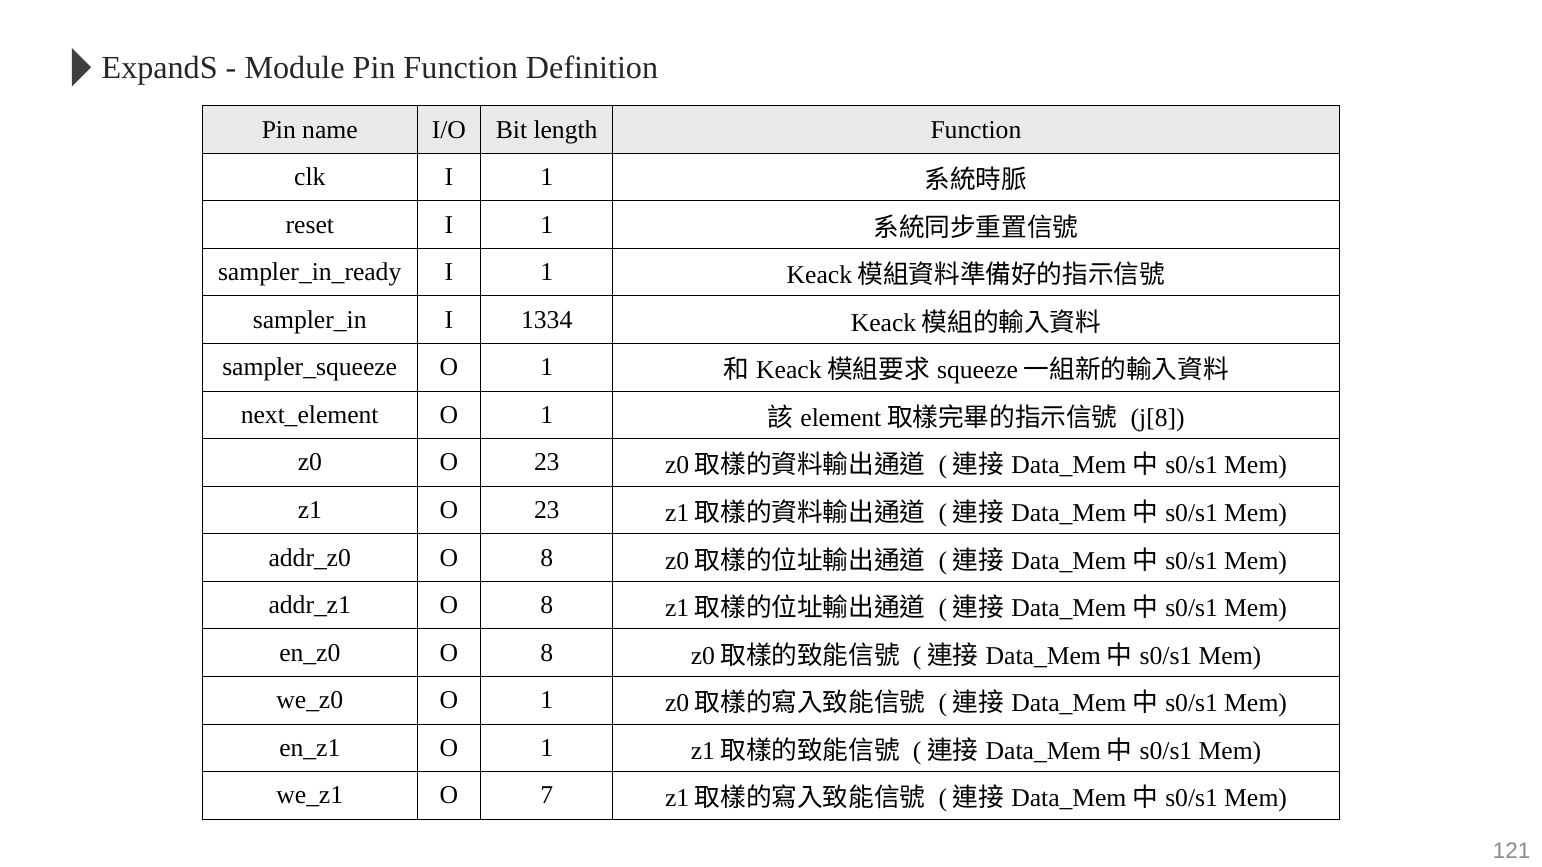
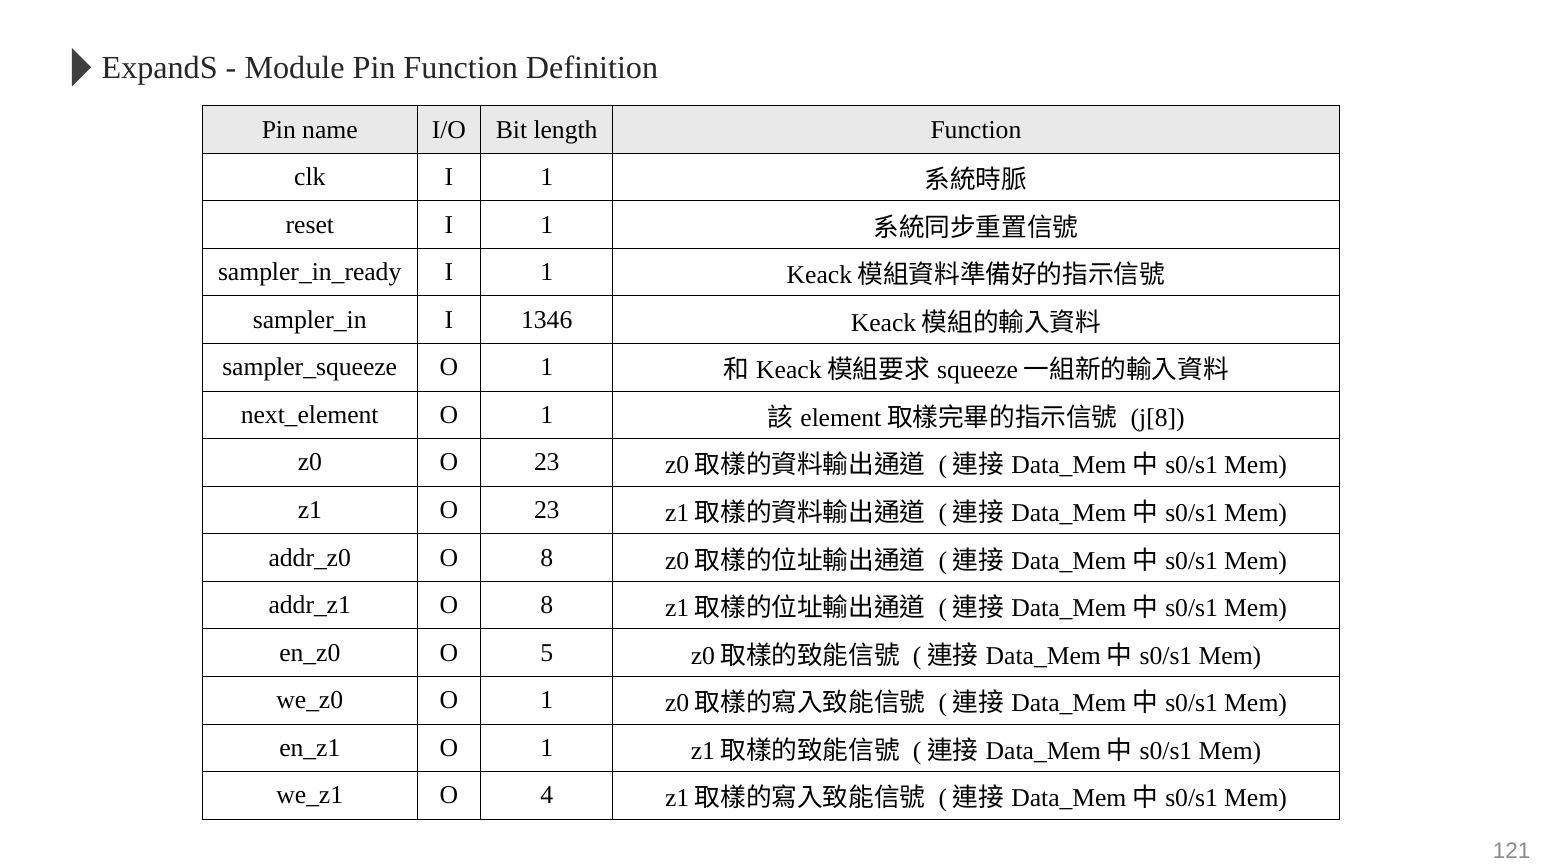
1334: 1334 -> 1346 (547, 320)
8: 8 -> 5 (547, 653)
7: 7 -> 4 (547, 796)
